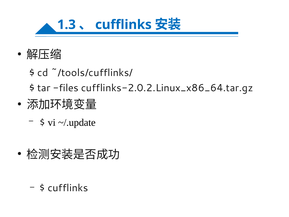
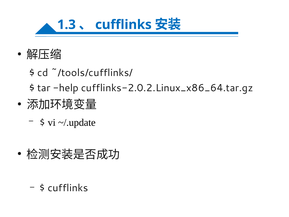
files: files -> help (66, 88)
